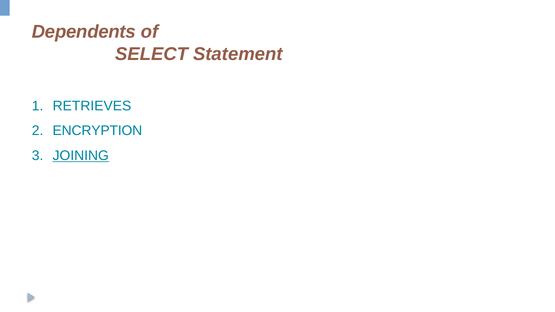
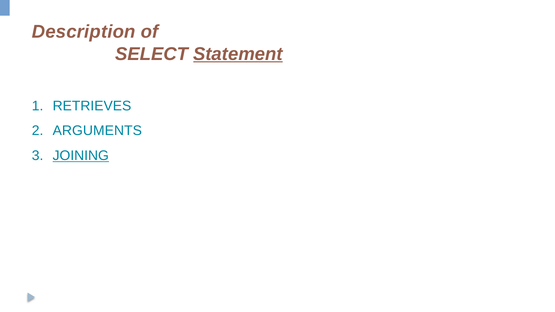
Dependents: Dependents -> Description (84, 32)
Statement underline: none -> present (238, 54)
ENCRYPTION: ENCRYPTION -> ARGUMENTS (97, 131)
